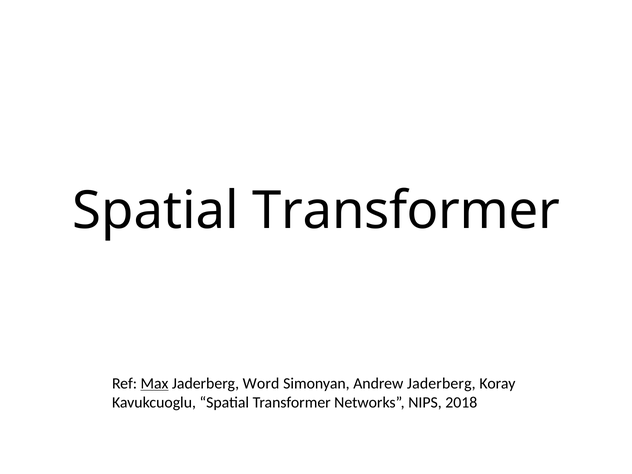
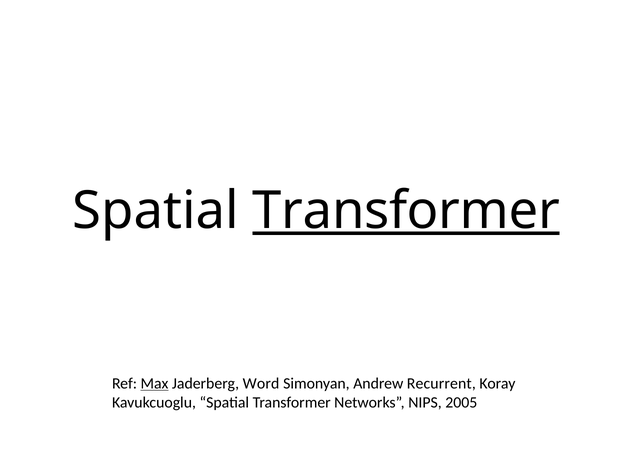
Transformer underline: none -> present (406, 211)
Andrew Jaderberg: Jaderberg -> Recurrent (441, 383)
2018: 2018 -> 2005 (461, 402)
